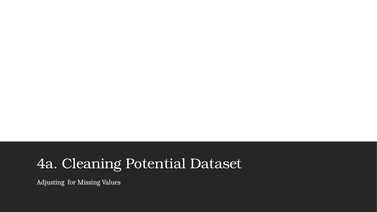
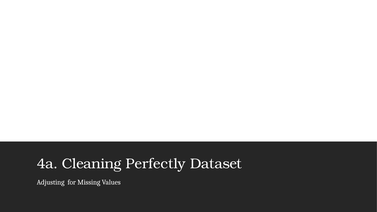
Potential: Potential -> Perfectly (156, 164)
